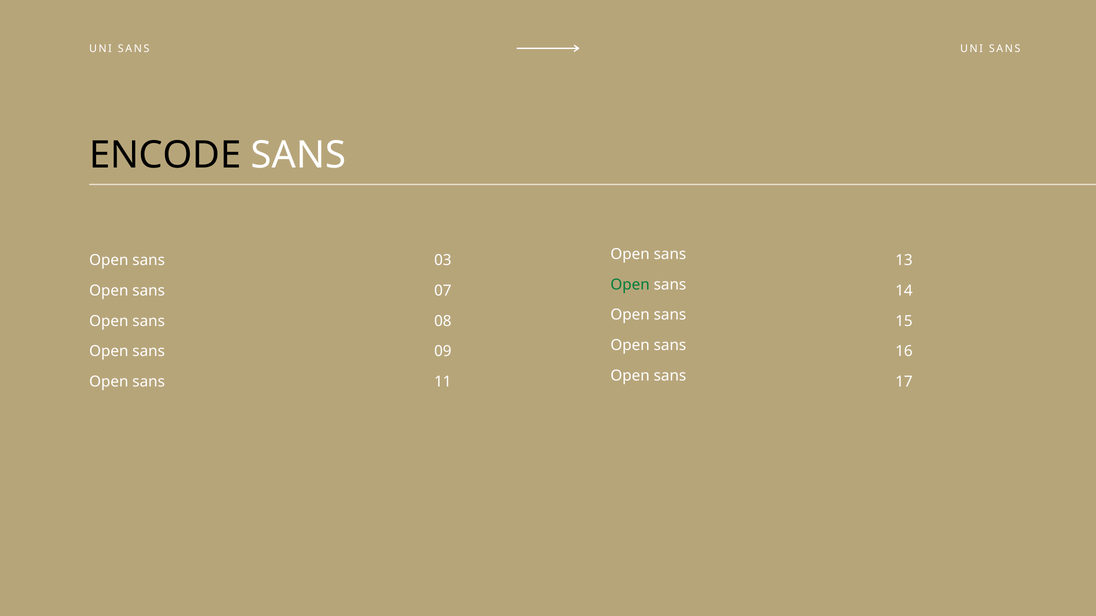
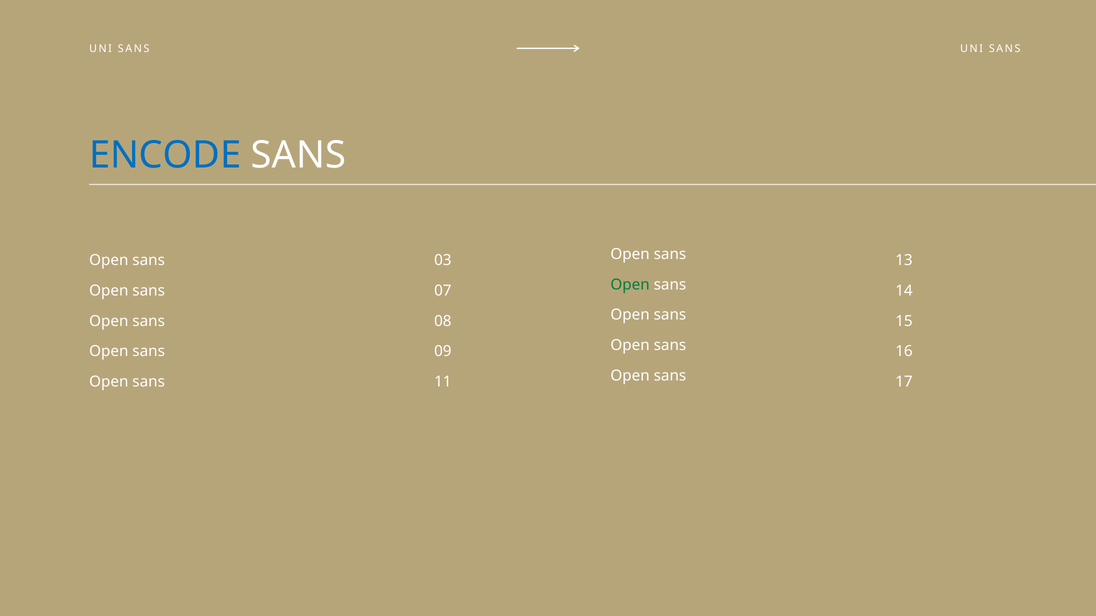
ENCODE colour: black -> blue (165, 155)
